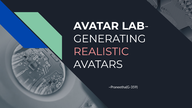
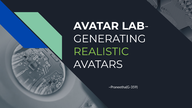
REALISTIC colour: pink -> light green (101, 52)
